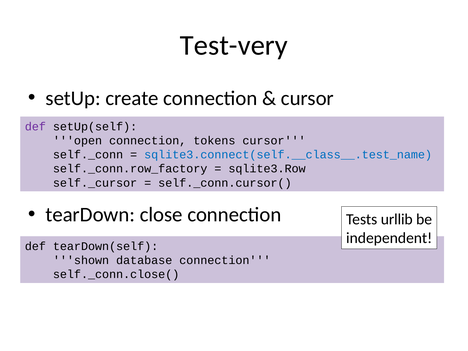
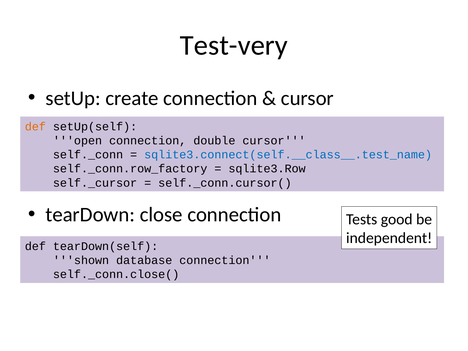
def colour: purple -> orange (35, 127)
tokens: tokens -> double (214, 141)
urllib: urllib -> good (397, 219)
